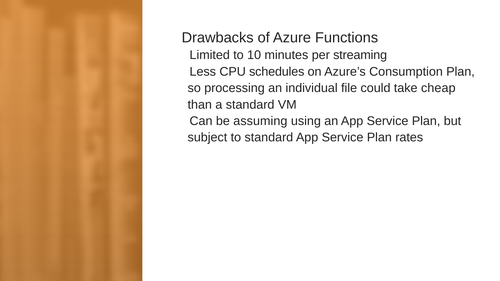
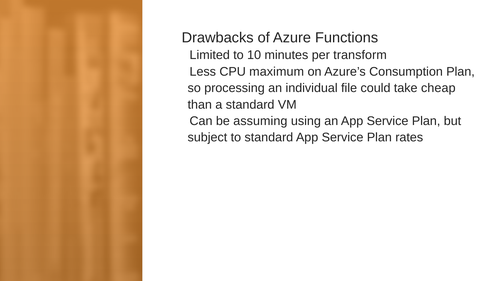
streaming: streaming -> transform (360, 55)
schedules: schedules -> maximum (277, 72)
